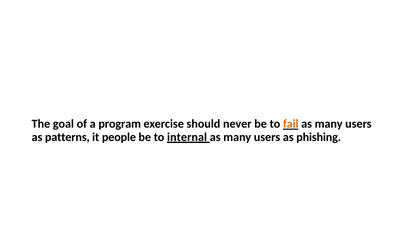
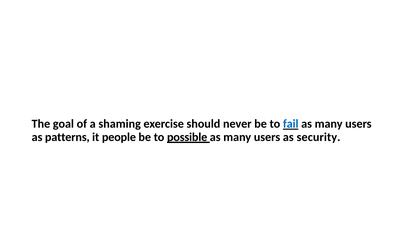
program: program -> shaming (120, 124)
fail colour: orange -> blue (291, 124)
internal: internal -> possible (187, 137)
phishing: phishing -> security (319, 137)
